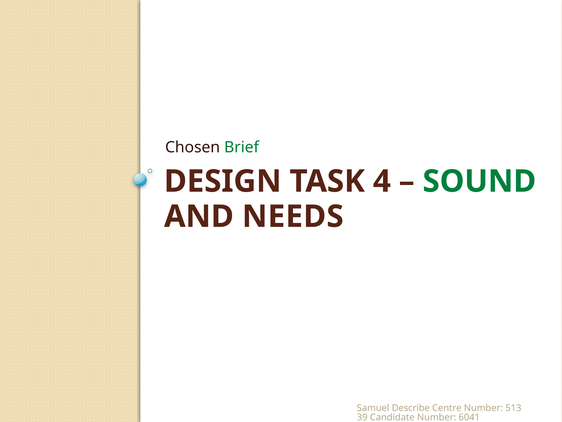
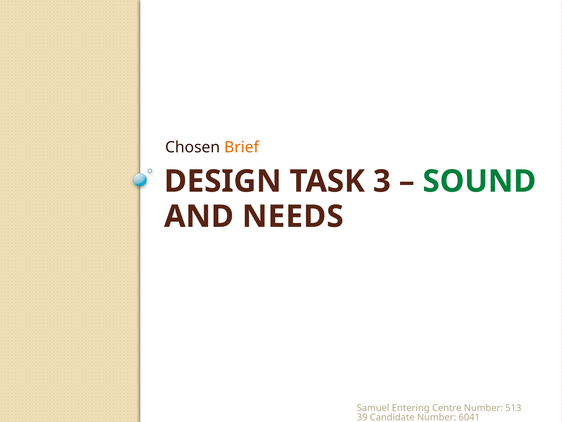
Brief colour: green -> orange (242, 147)
4: 4 -> 3 (382, 181)
Describe: Describe -> Entering (411, 408)
